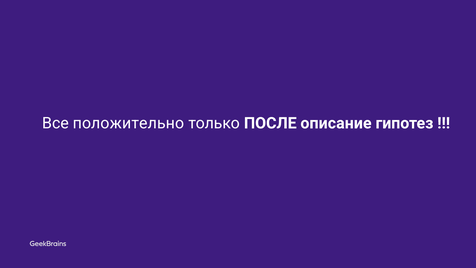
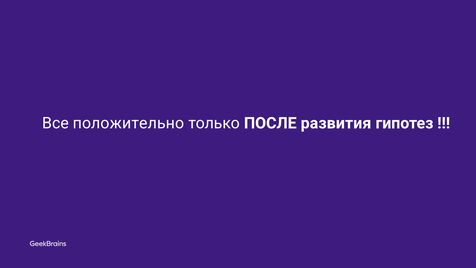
описание: описание -> развития (336, 123)
